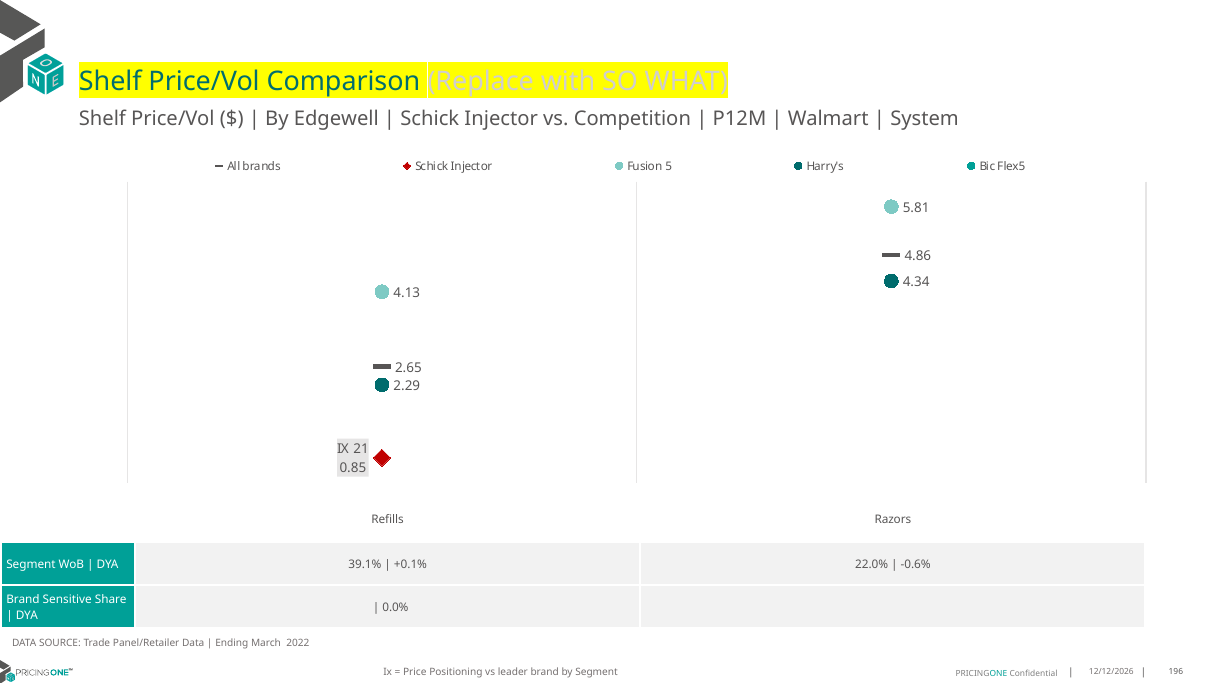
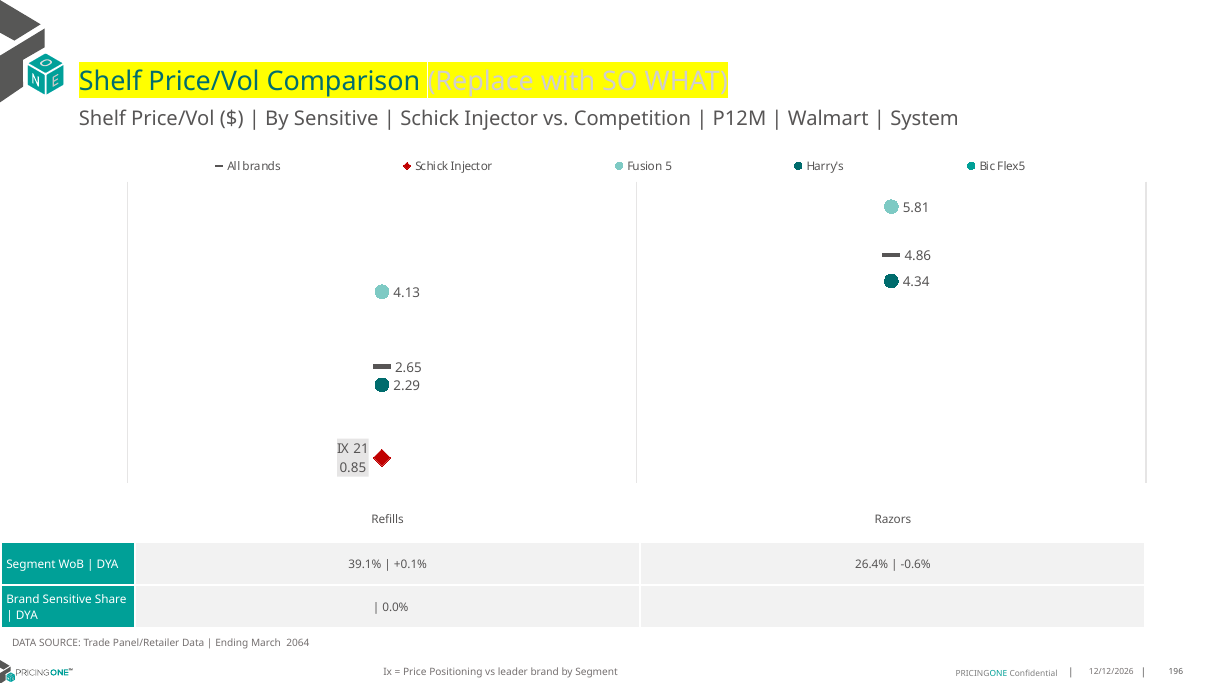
By Edgewell: Edgewell -> Sensitive (336, 118)
22.0%: 22.0% -> 26.4% (872, 564)
2022: 2022 -> 2064 (298, 643)
